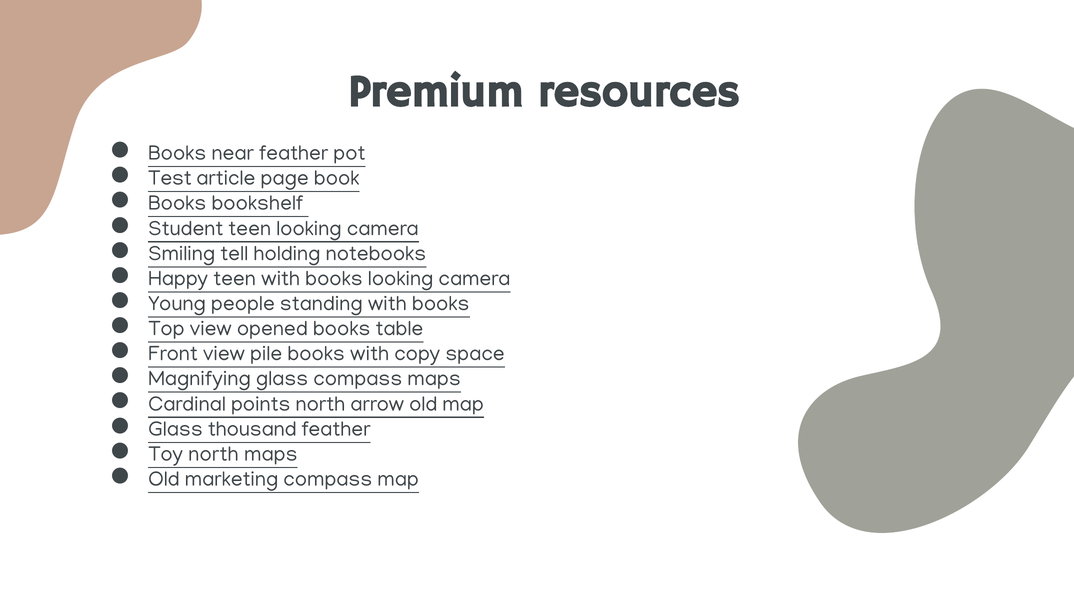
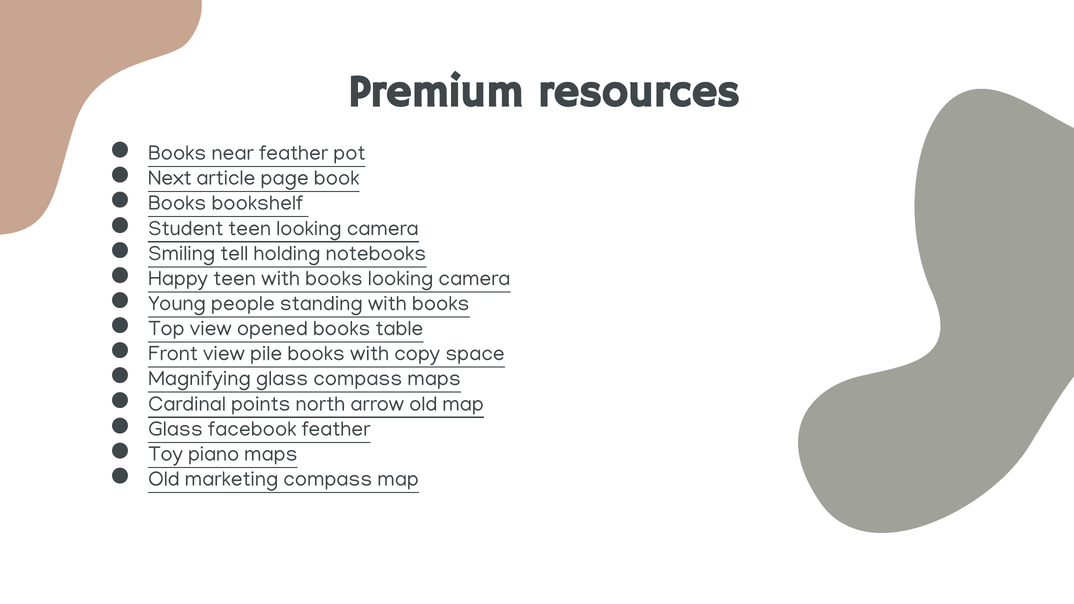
Test: Test -> Next (170, 178)
thousand: thousand -> facebook (252, 429)
Toy north: north -> piano (214, 454)
